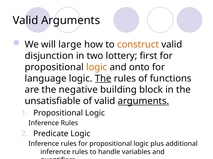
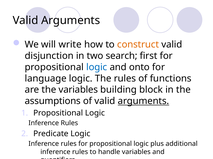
large: large -> write (70, 45)
lottery: lottery -> search (122, 56)
logic colour: orange -> blue (97, 67)
The underline: present -> none (103, 79)
the negative: negative -> variables (78, 90)
unsatisfiable: unsatisfiable -> assumptions (53, 101)
